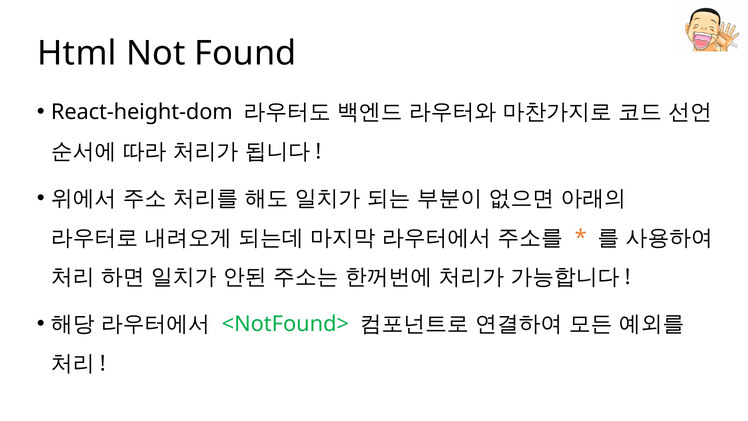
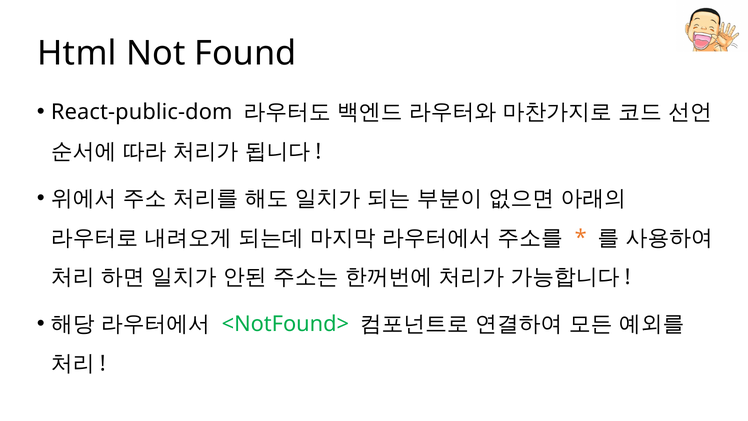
React-height-dom: React-height-dom -> React-public-dom (142, 112)
